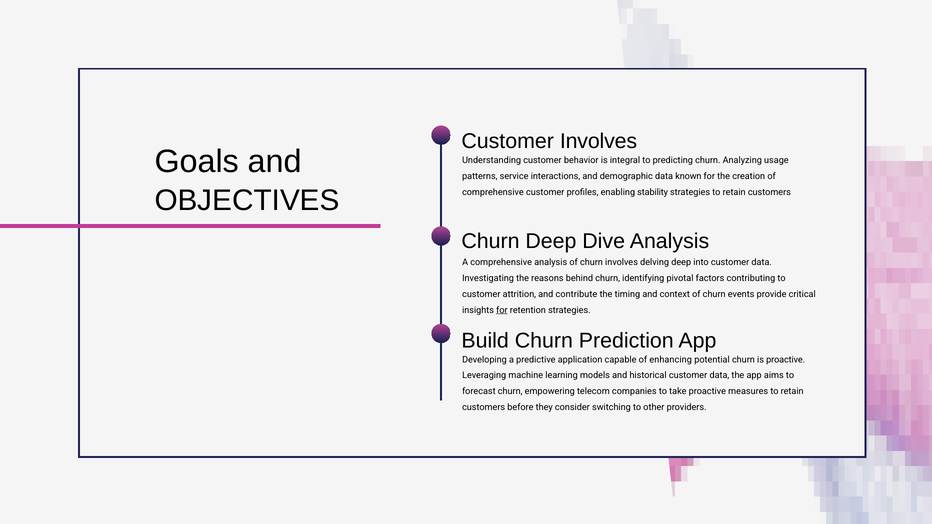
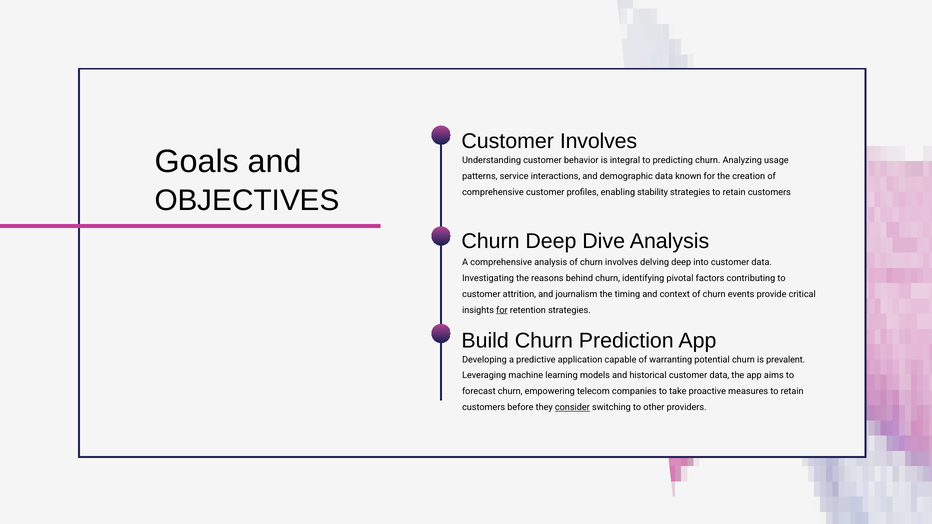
contribute: contribute -> journalism (576, 294)
enhancing: enhancing -> warranting (671, 360)
is proactive: proactive -> prevalent (786, 360)
consider underline: none -> present (572, 408)
